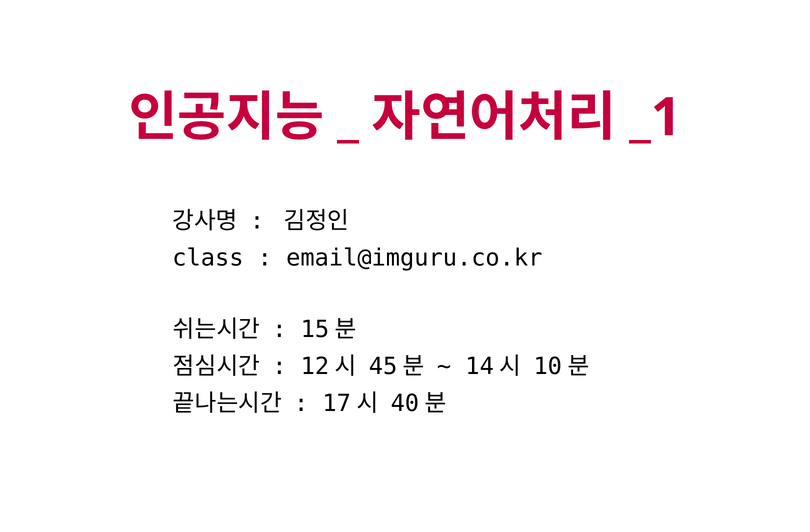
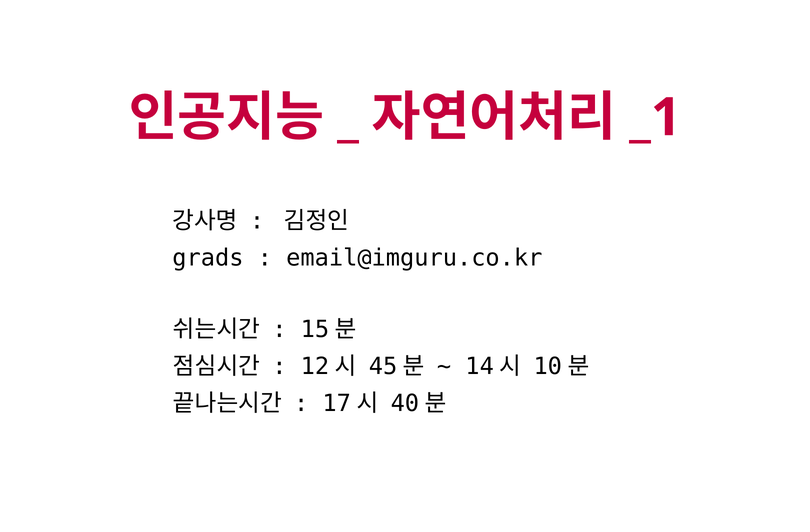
class: class -> grads (208, 258)
